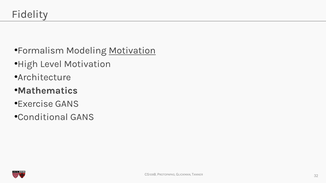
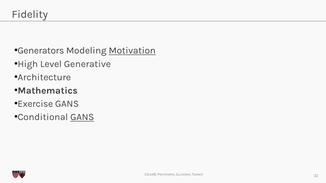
Formalism: Formalism -> Generators (41, 51)
Level Motivation: Motivation -> Generative (87, 64)
GANS underline: none -> present (82, 117)
